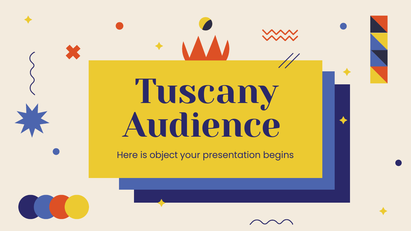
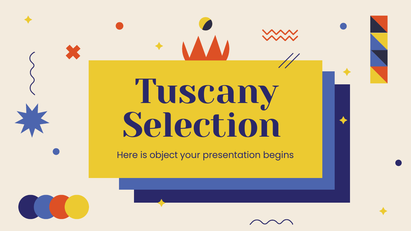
Audience: Audience -> Selection (202, 125)
